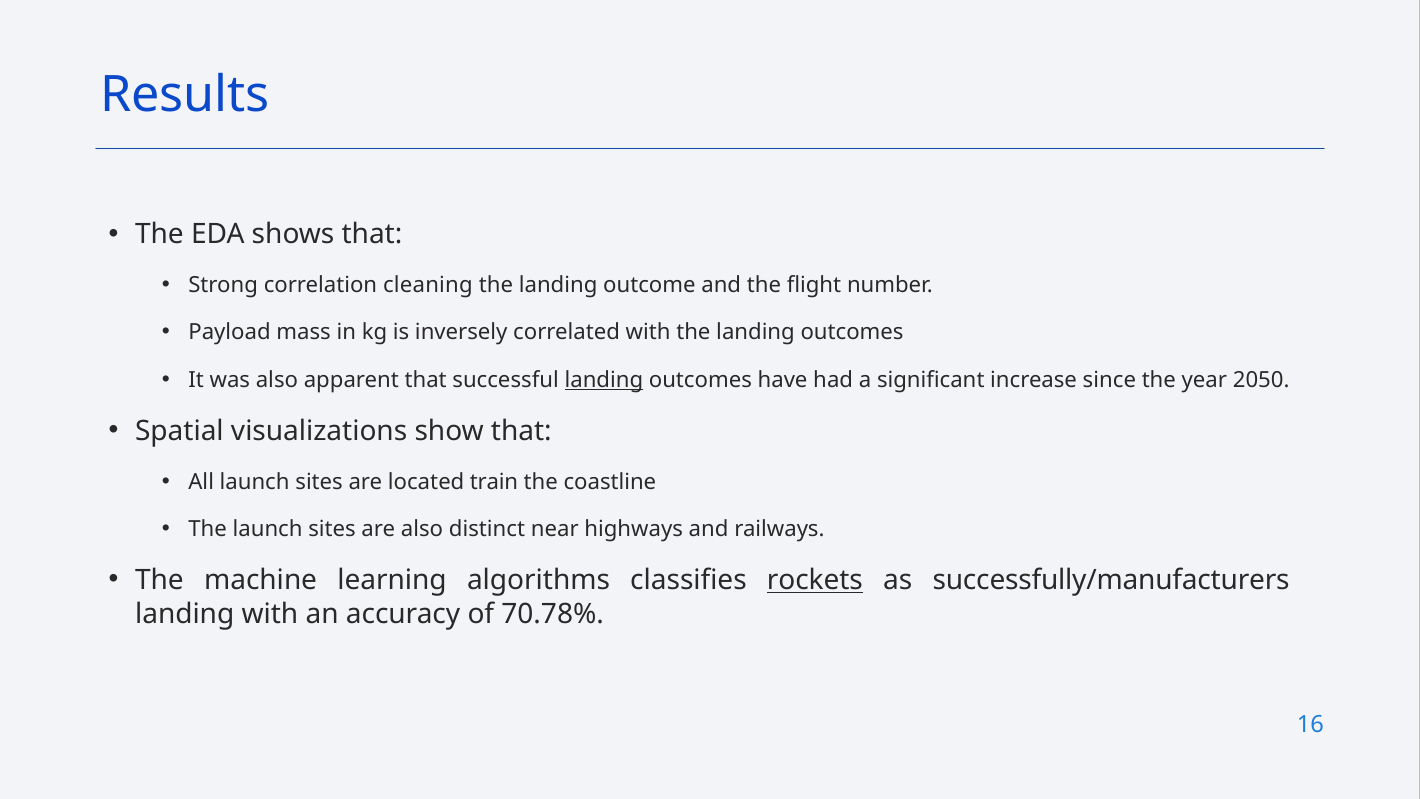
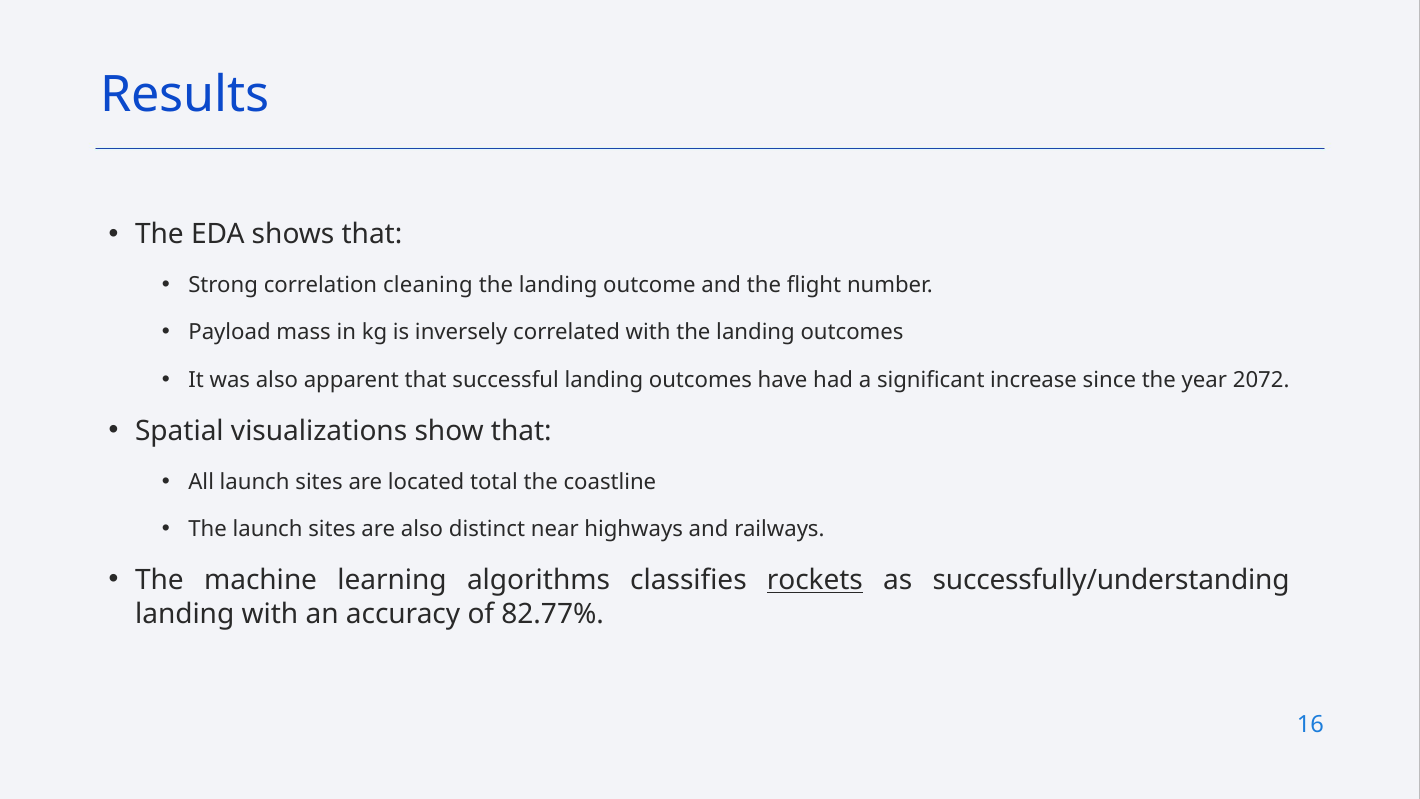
landing underline: present -> none (604, 380)
2050: 2050 -> 2072 (1261, 380)
train: train -> total (494, 482)
successfully/manufacturers: successfully/manufacturers -> successfully/understanding (1111, 580)
70.78%: 70.78% -> 82.77% (553, 614)
